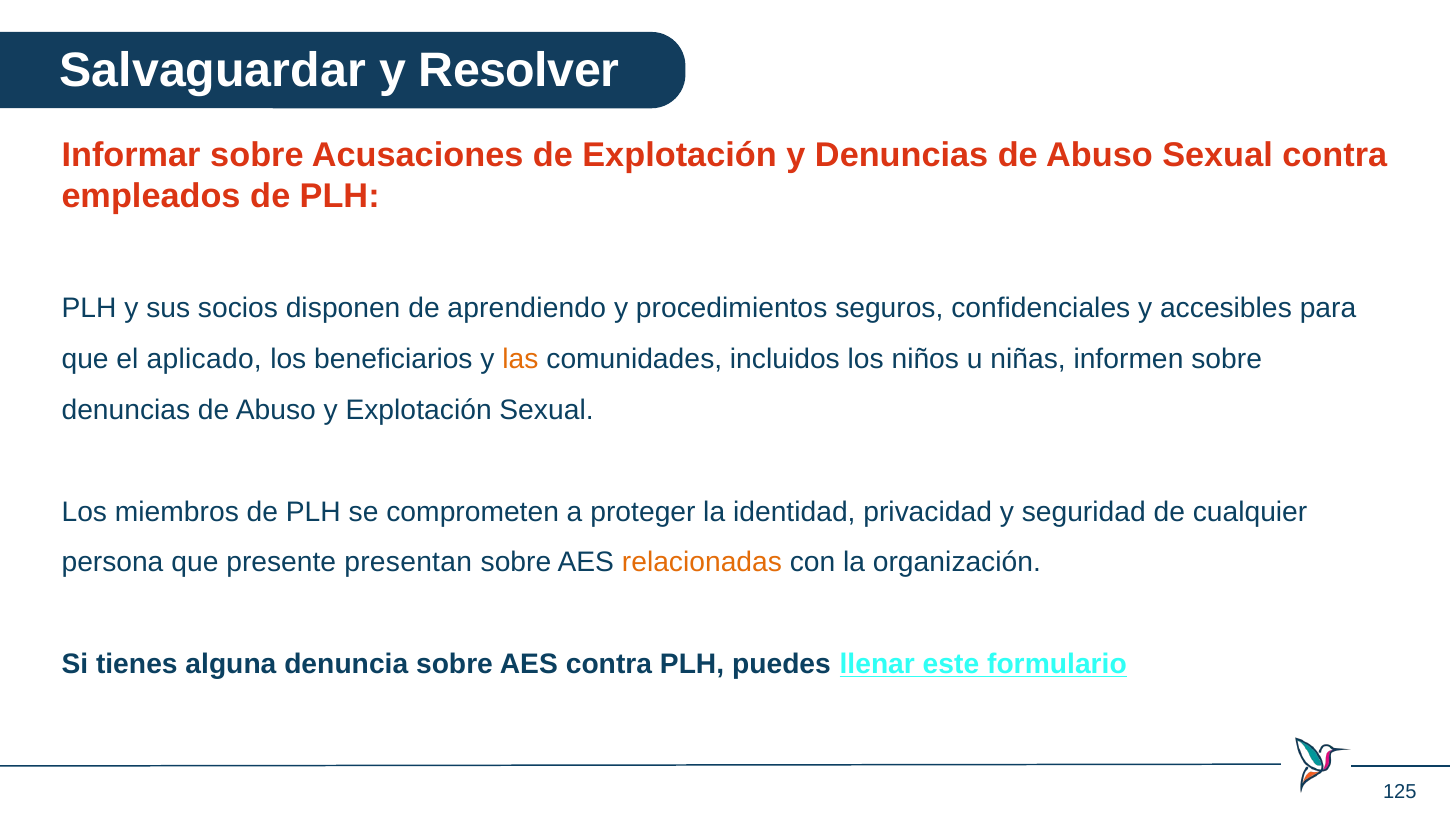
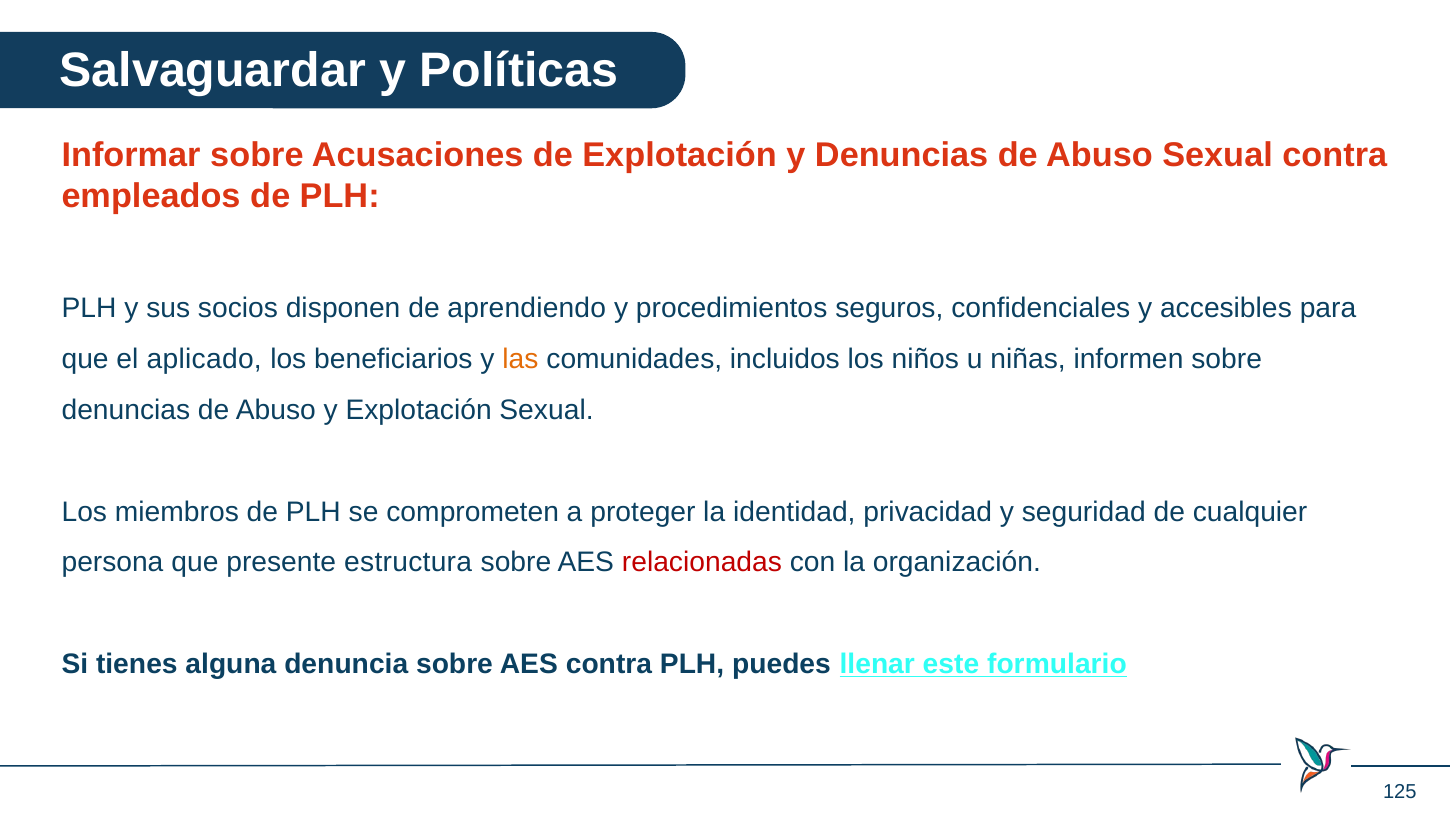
Resolver: Resolver -> Políticas (519, 71)
presentan: presentan -> estructura (408, 562)
relacionadas colour: orange -> red (702, 562)
